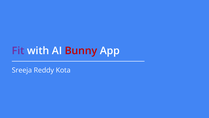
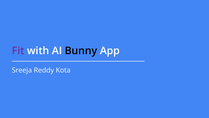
Bunny colour: red -> black (81, 51)
